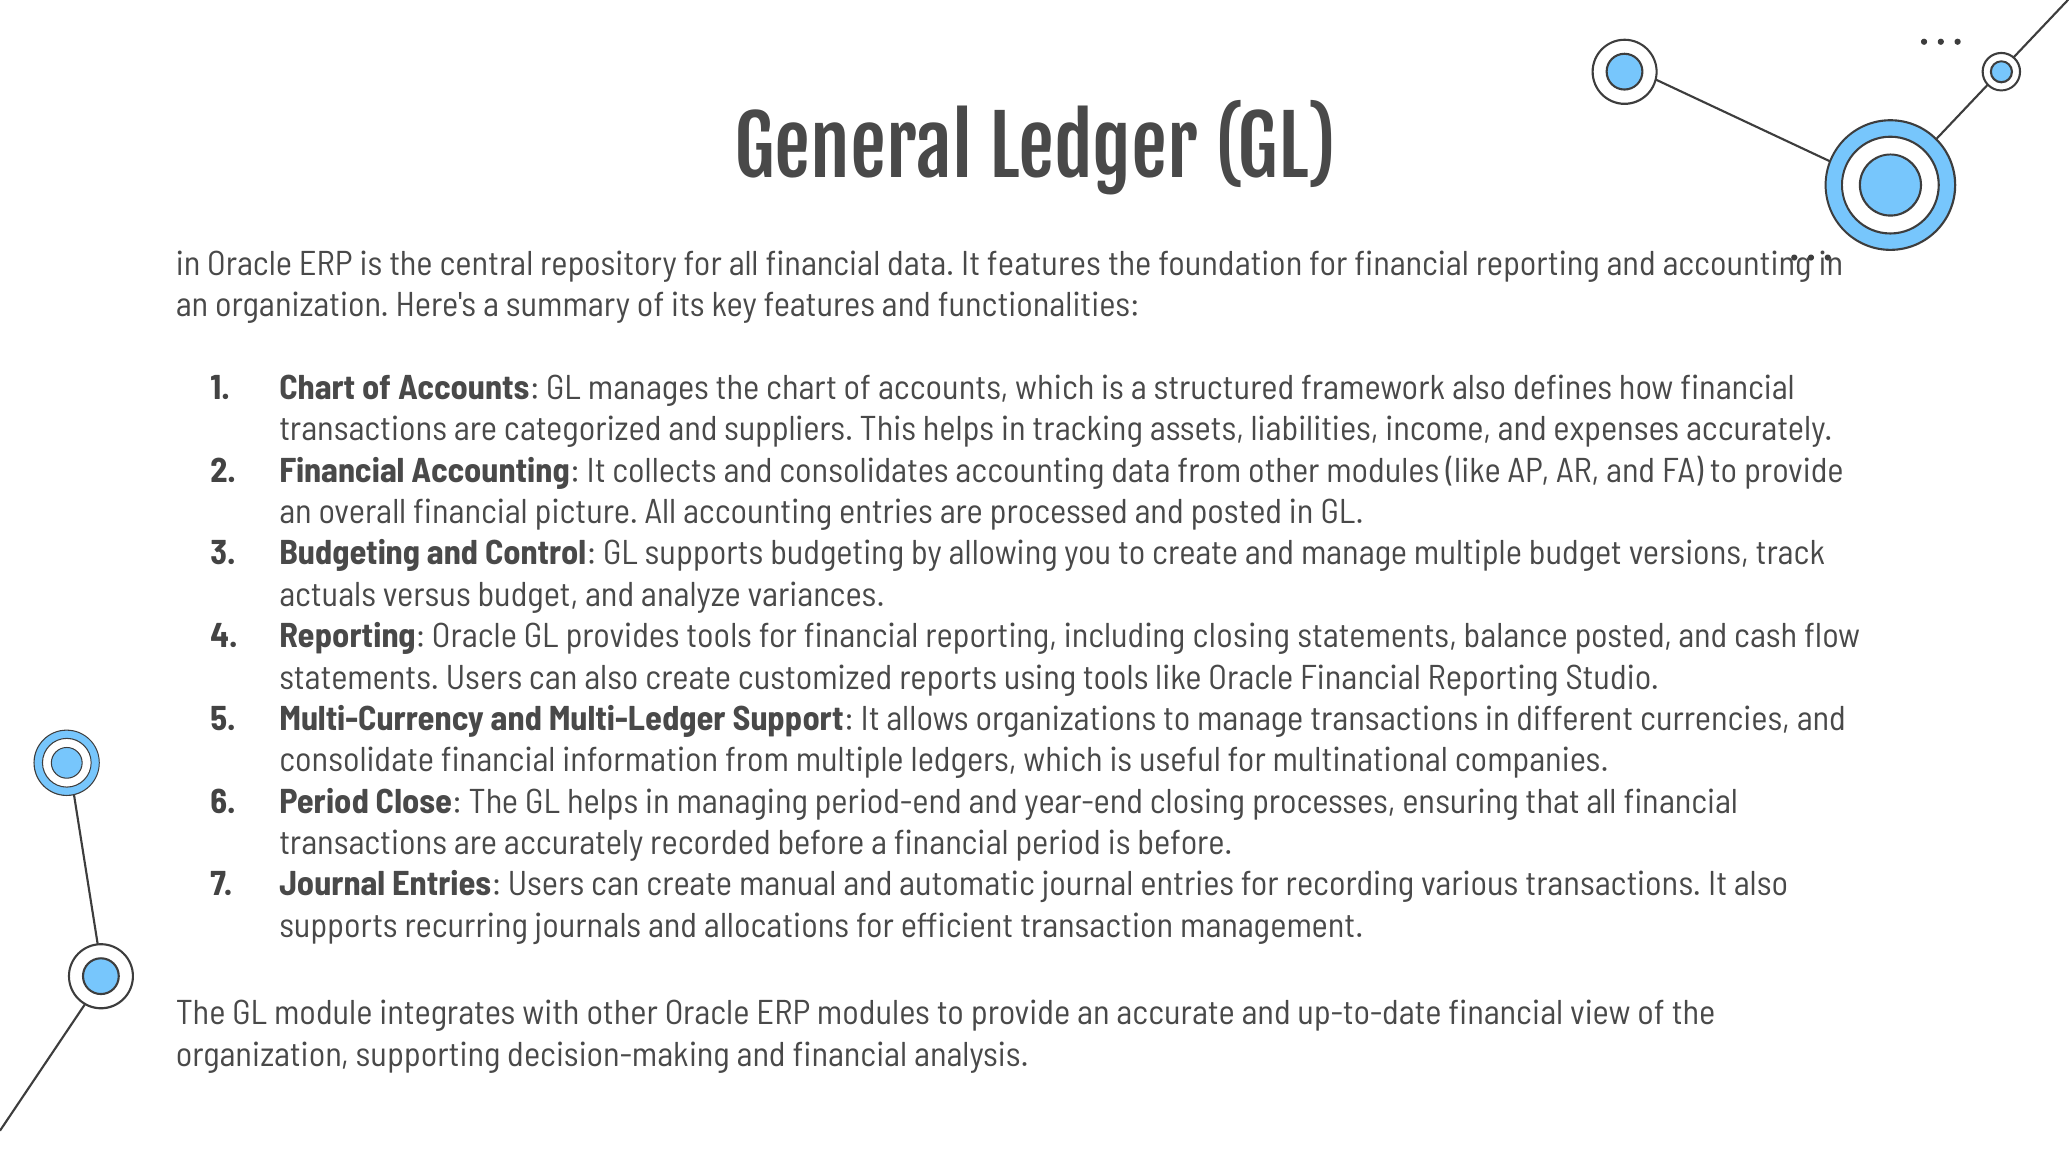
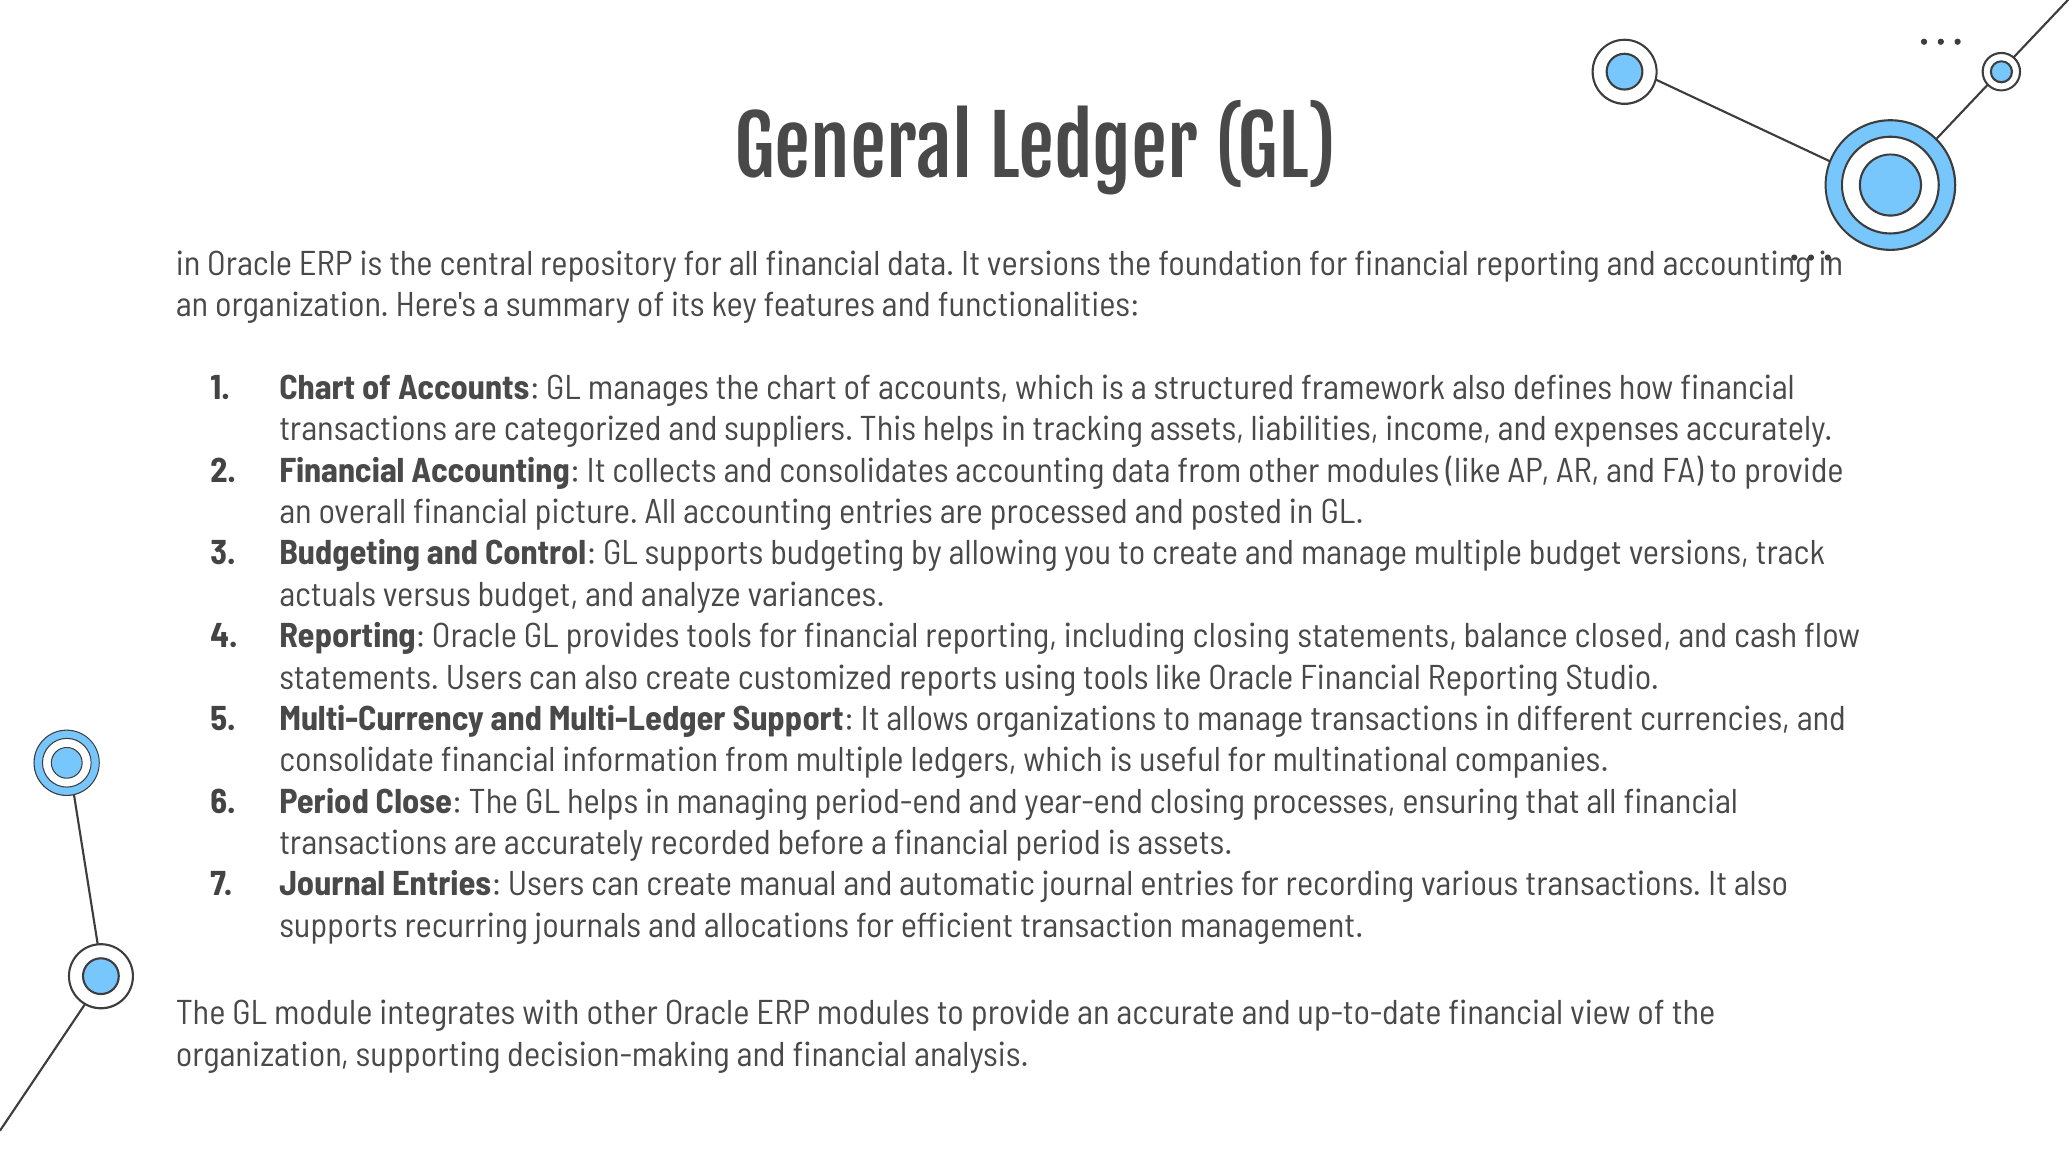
It features: features -> versions (1044, 264)
balance posted: posted -> closed (1623, 636)
is before: before -> assets (1185, 843)
